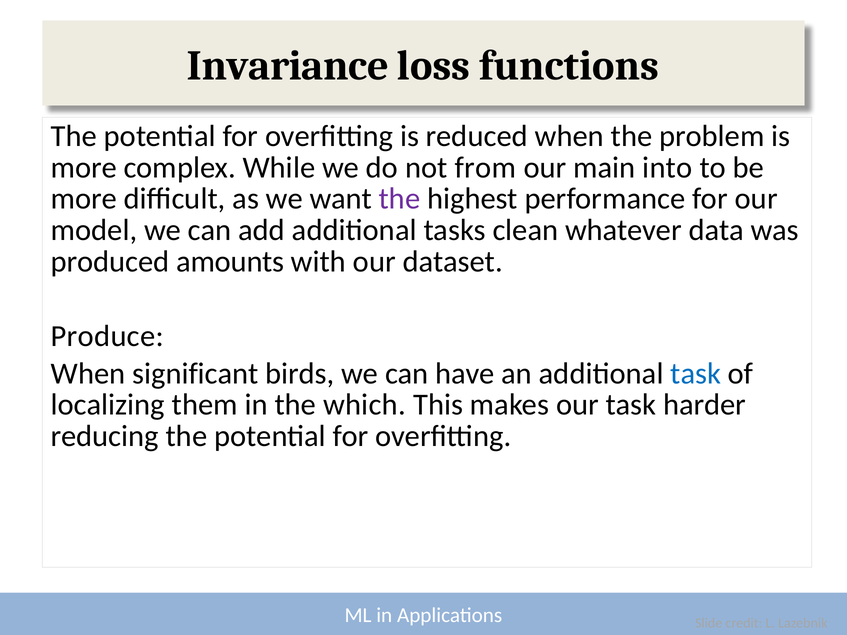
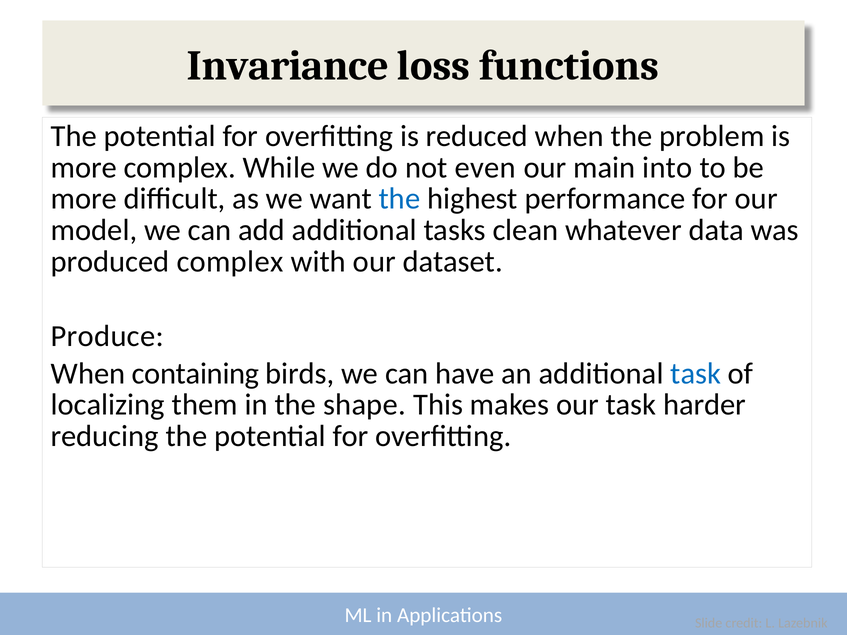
from: from -> even (485, 168)
the colour: purple -> blue (399, 199)
produced amounts: amounts -> complex (230, 262)
significant: significant -> containing (196, 374)
which: which -> shape (364, 405)
